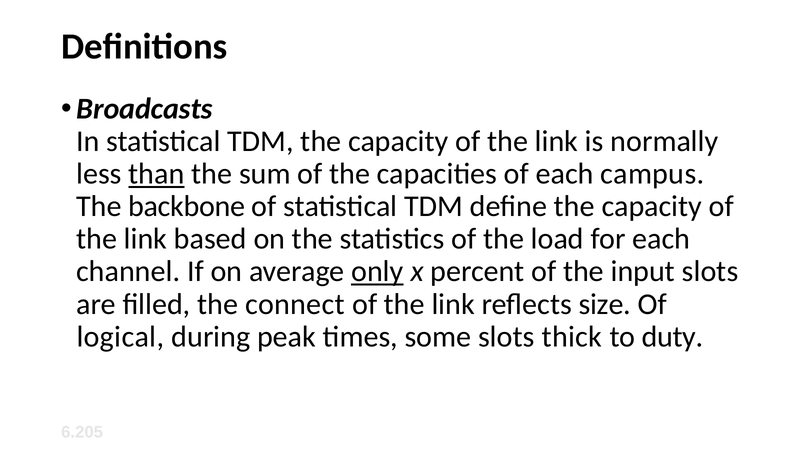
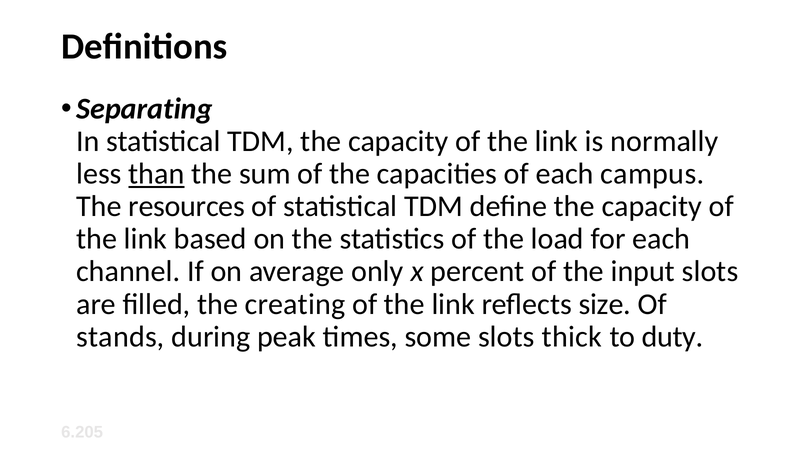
Broadcasts: Broadcasts -> Separating (145, 109)
backbone: backbone -> resources (187, 206)
only underline: present -> none (377, 271)
connect: connect -> creating (295, 304)
logical: logical -> stands (120, 336)
